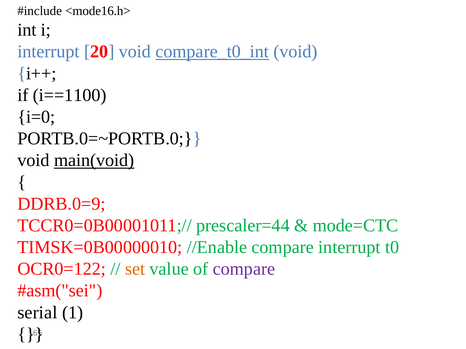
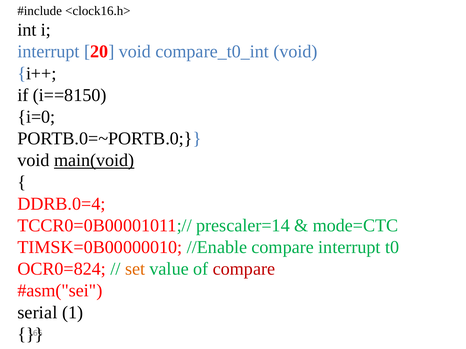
<mode16.h>: <mode16.h> -> <clock16.h> (98, 11)
compare_t0_int underline: present -> none (212, 52)
i==1100: i==1100 -> i==8150 (70, 95)
DDRB.0=9: DDRB.0=9 -> DDRB.0=4 (61, 204)
prescaler=44: prescaler=44 -> prescaler=14 (243, 226)
OCR0=122: OCR0=122 -> OCR0=824 (62, 269)
compare colour: purple -> red (244, 269)
